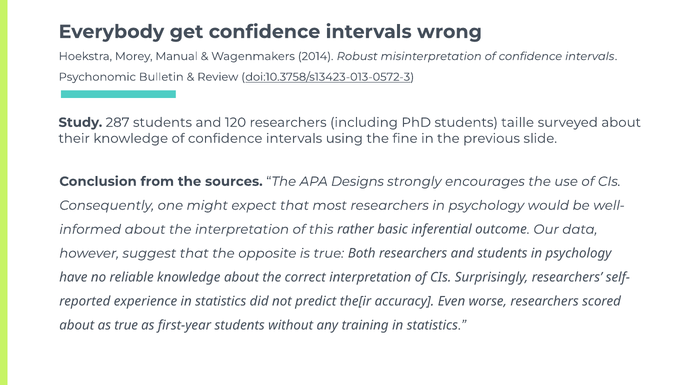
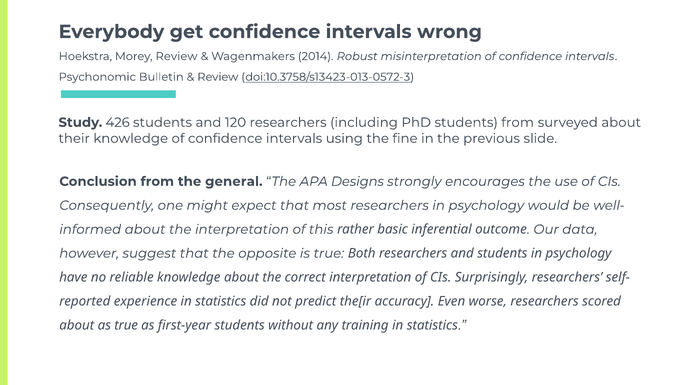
Morey Manual: Manual -> Review (176, 56)
287: 287 -> 426 (118, 123)
students taille: taille -> from (518, 123)
sources: sources -> general (234, 182)
